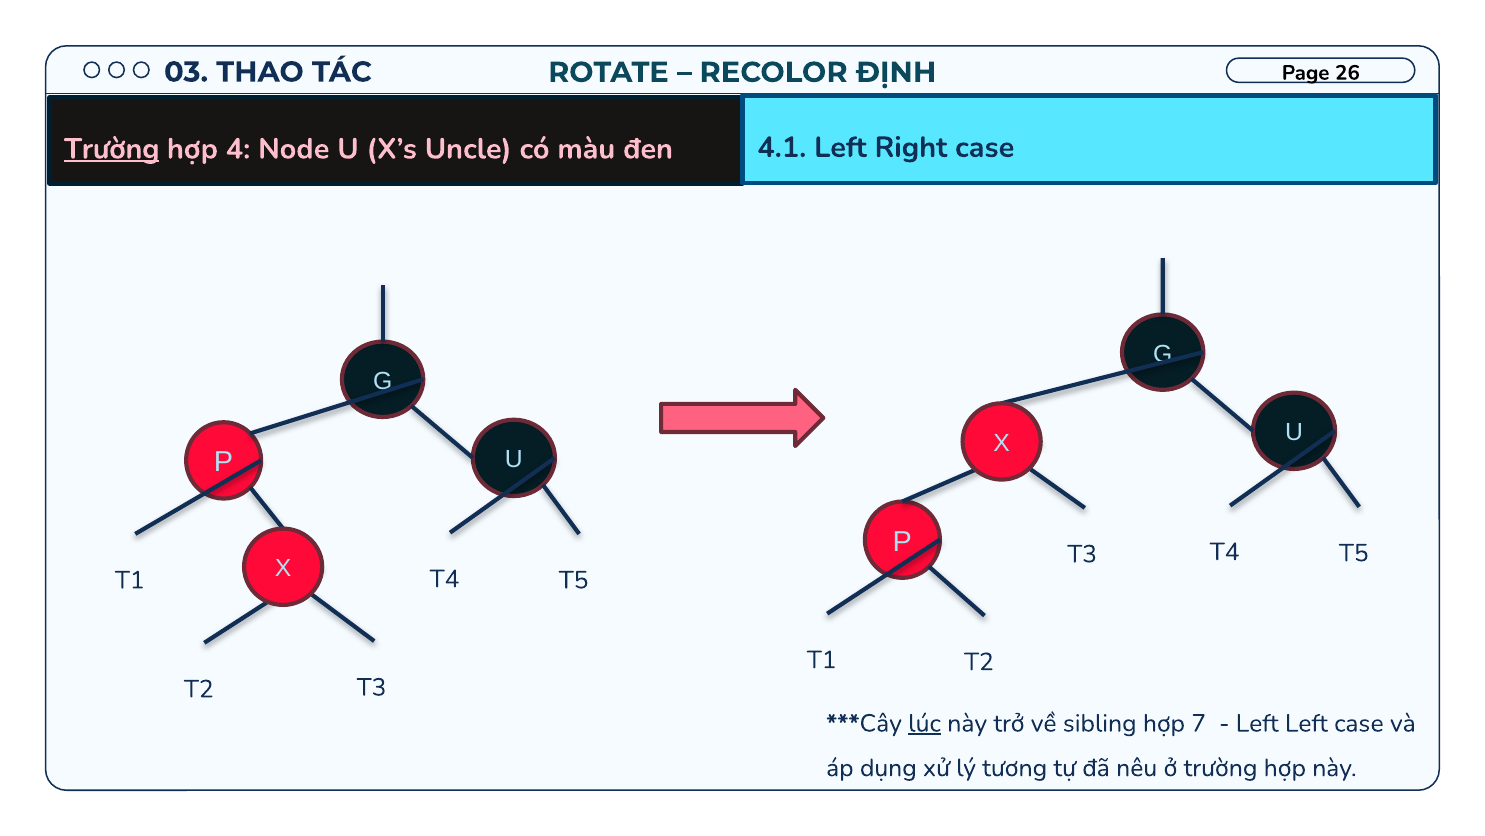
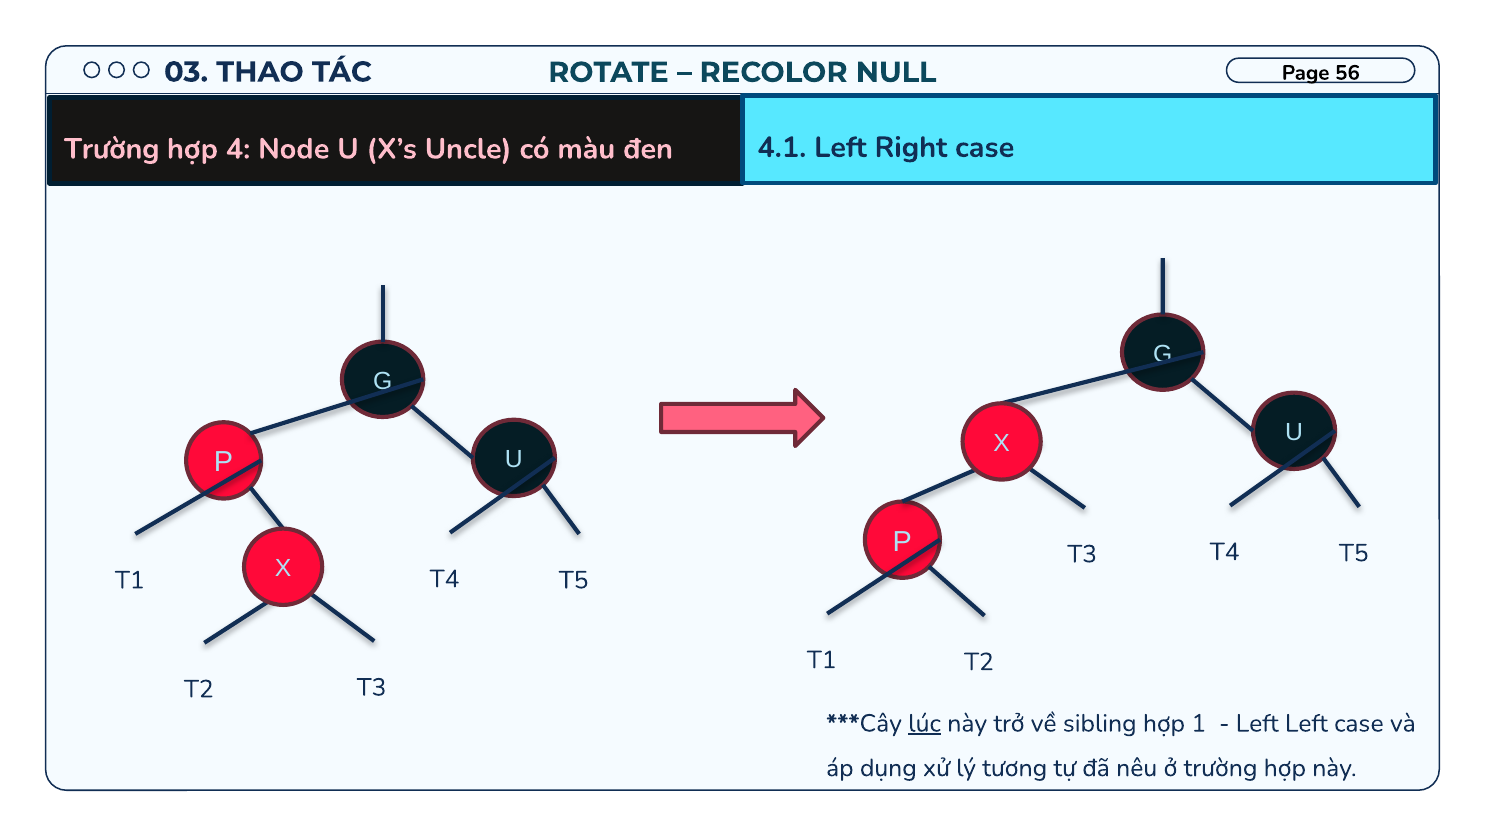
26: 26 -> 56 (1347, 73)
ĐỊNH: ĐỊNH -> NULL (896, 72)
Trường underline: present -> none (112, 149)
7: 7 -> 1 (1199, 723)
